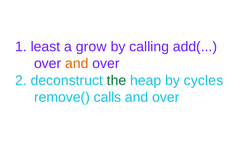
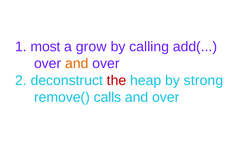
least: least -> most (45, 47)
the colour: green -> red (116, 80)
cycles: cycles -> strong (203, 80)
